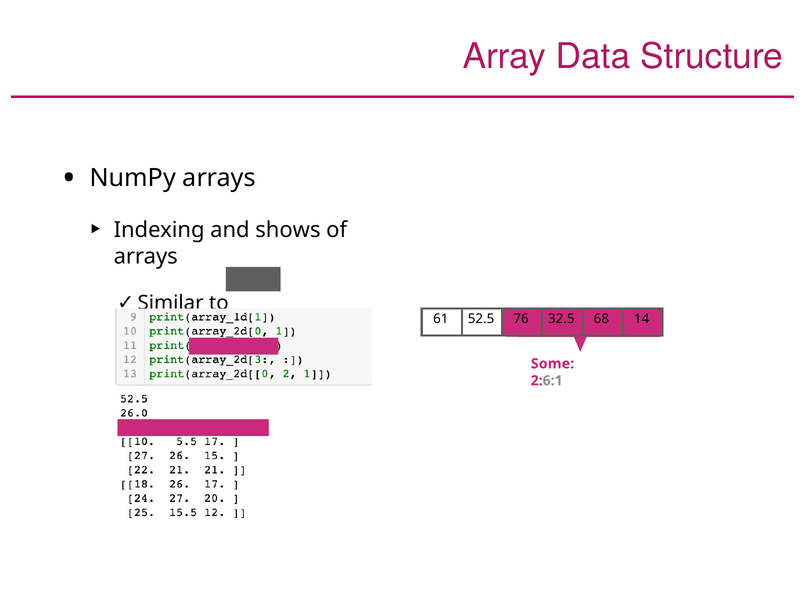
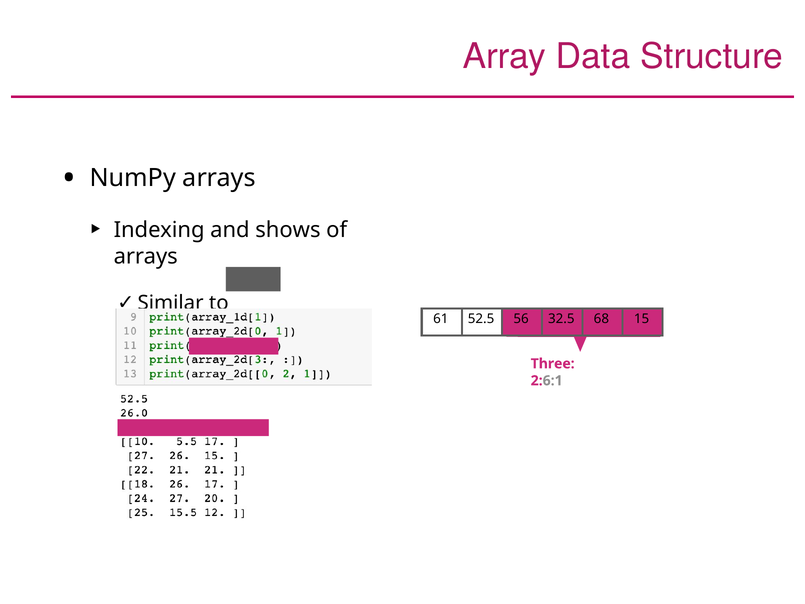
76: 76 -> 56 (521, 318)
14: 14 -> 15 (642, 318)
Some: Some -> Three (553, 364)
